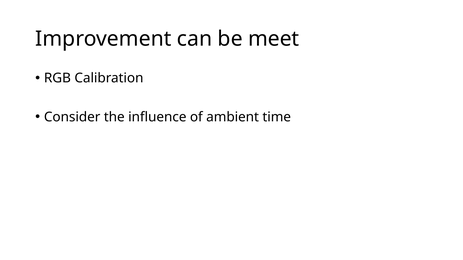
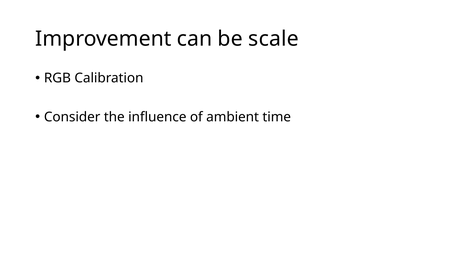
meet: meet -> scale (274, 39)
